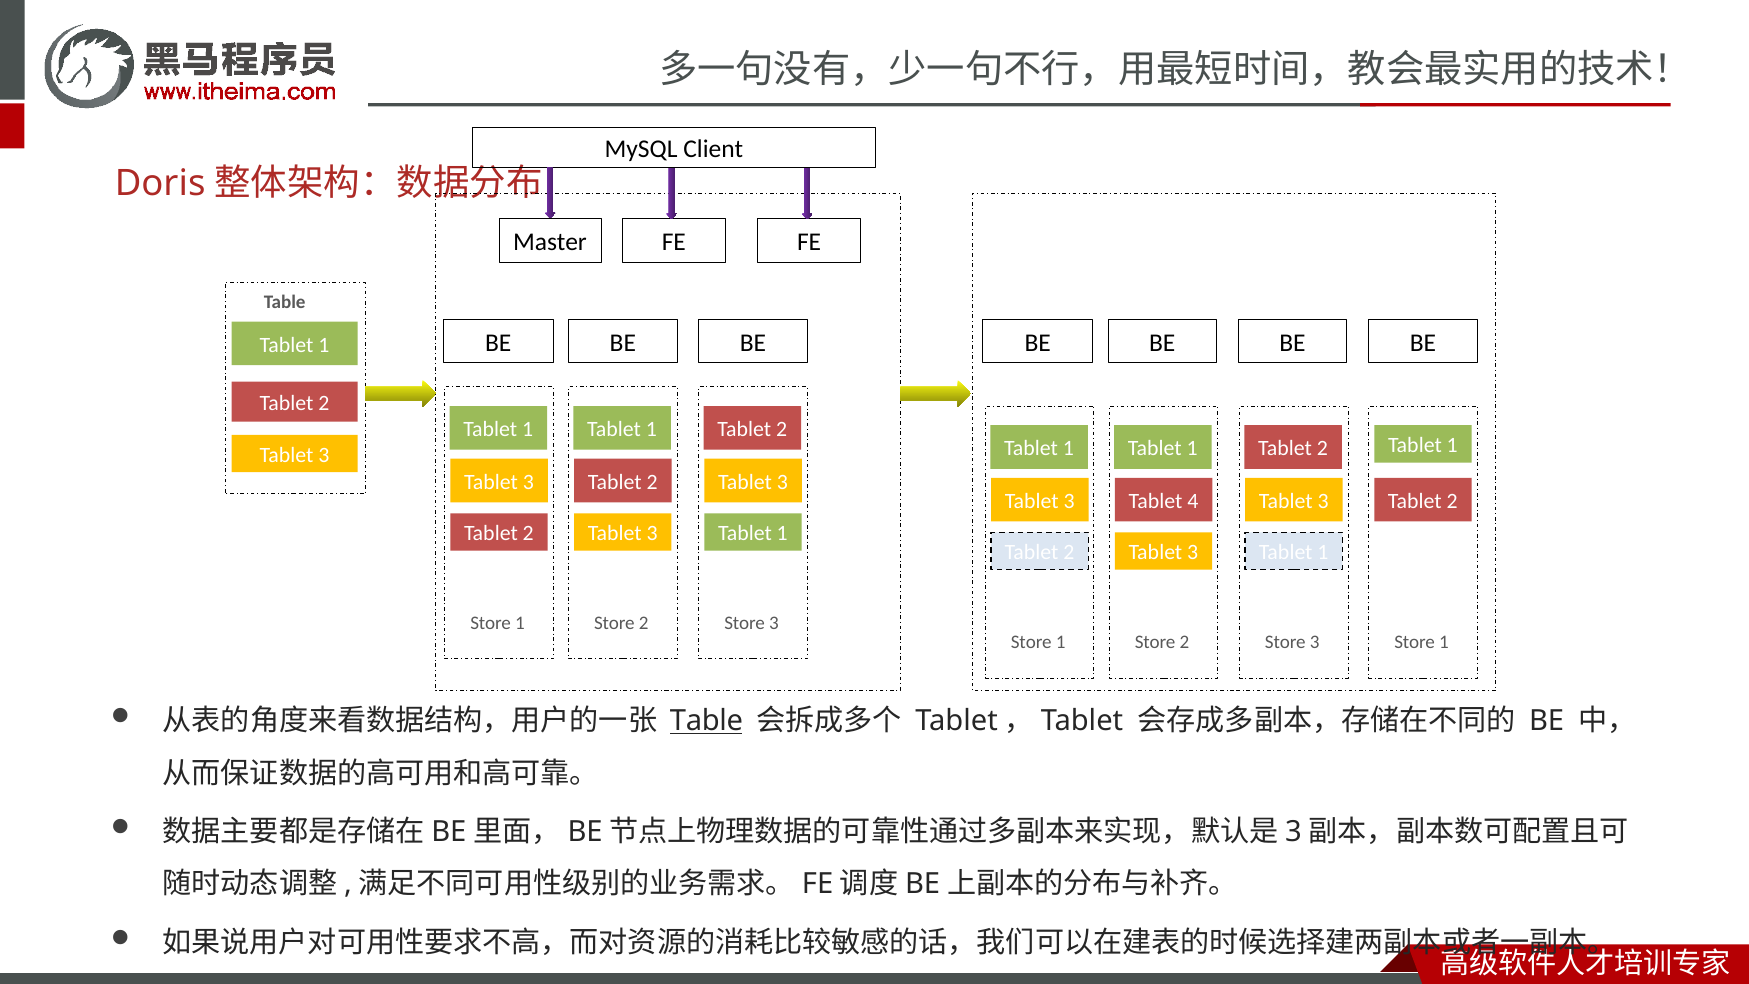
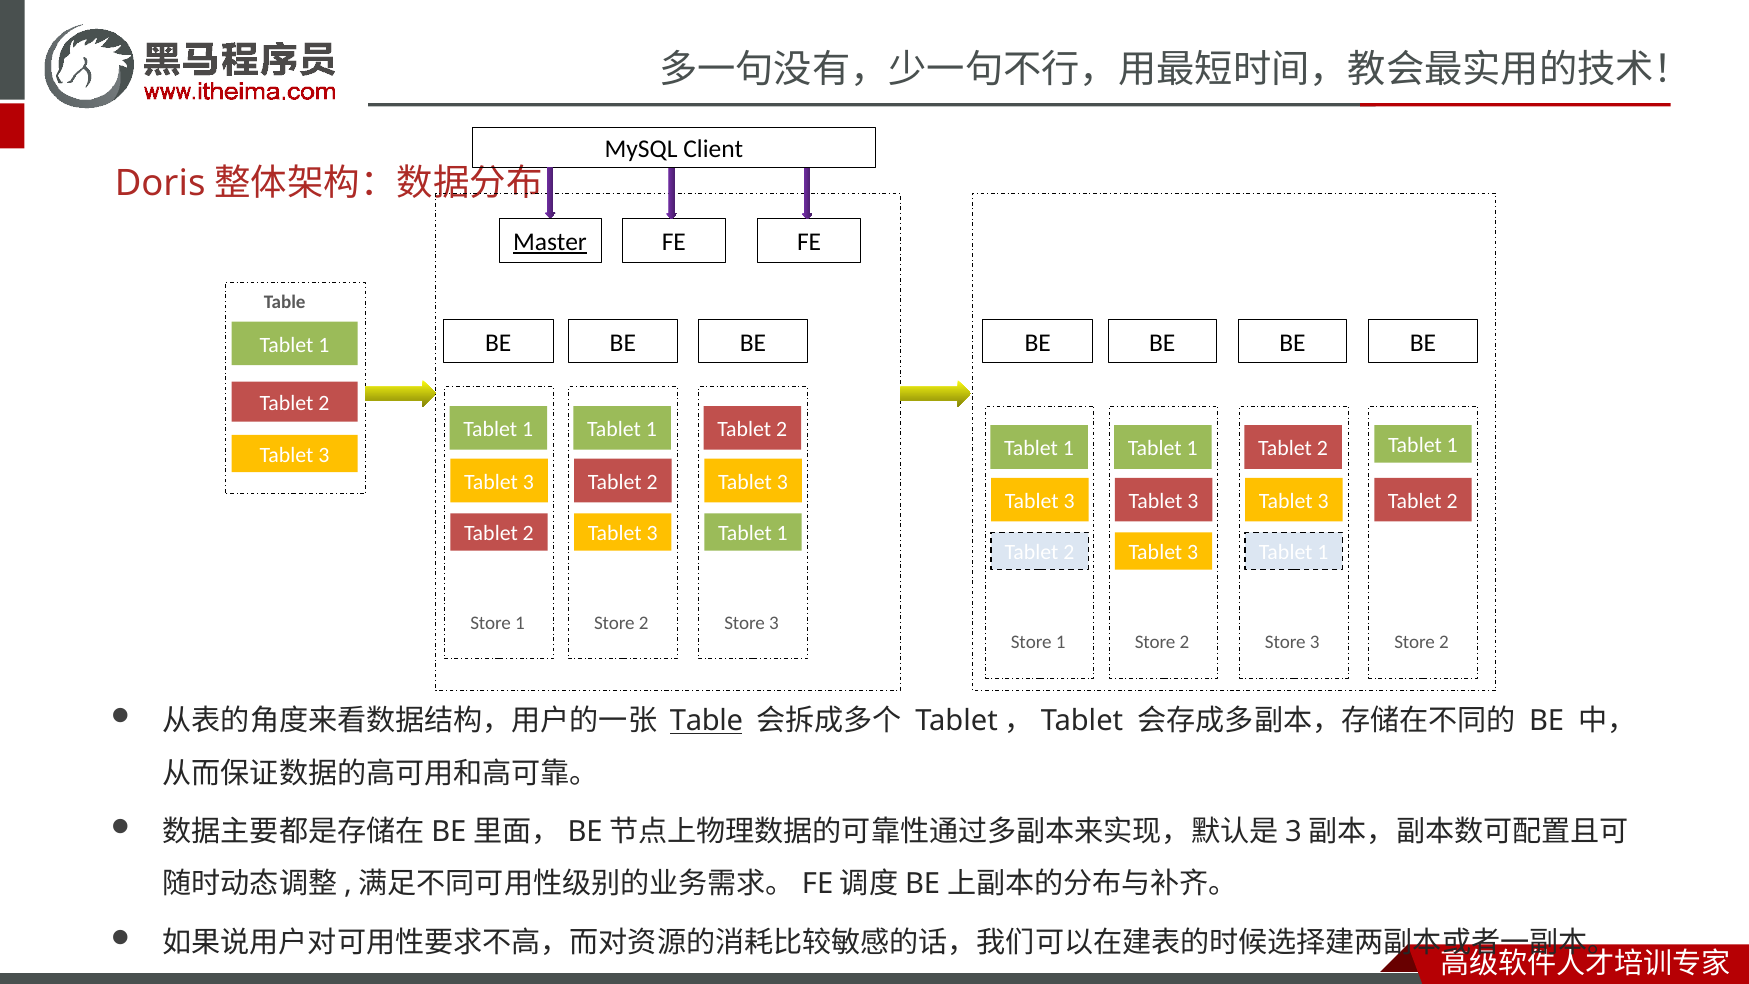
Master underline: none -> present (550, 242)
4: 4 -> 3 (1193, 501)
1: 1 -> 2 (1444, 642)
